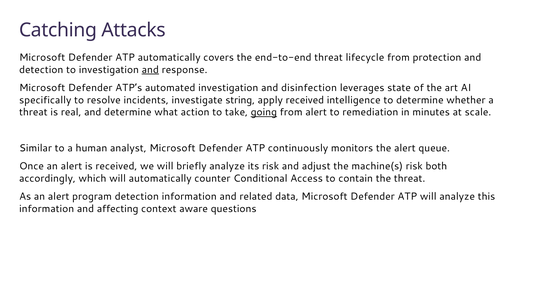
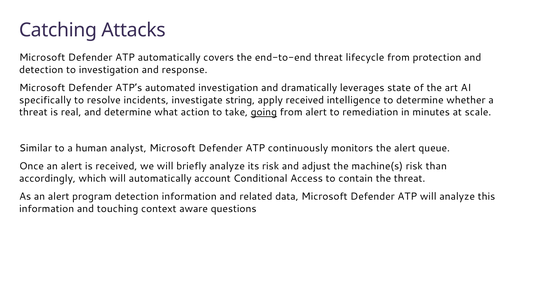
and underline: present -> none (150, 70)
disinfection: disinfection -> dramatically (309, 88)
both: both -> than (436, 166)
counter: counter -> account (212, 179)
affecting: affecting -> touching (118, 209)
